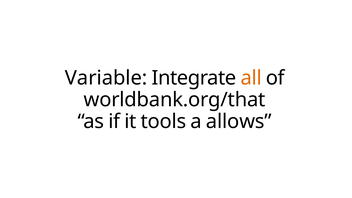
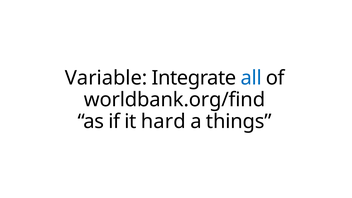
all colour: orange -> blue (251, 78)
worldbank.org/that: worldbank.org/that -> worldbank.org/find (175, 100)
tools: tools -> hard (163, 122)
allows: allows -> things (239, 122)
